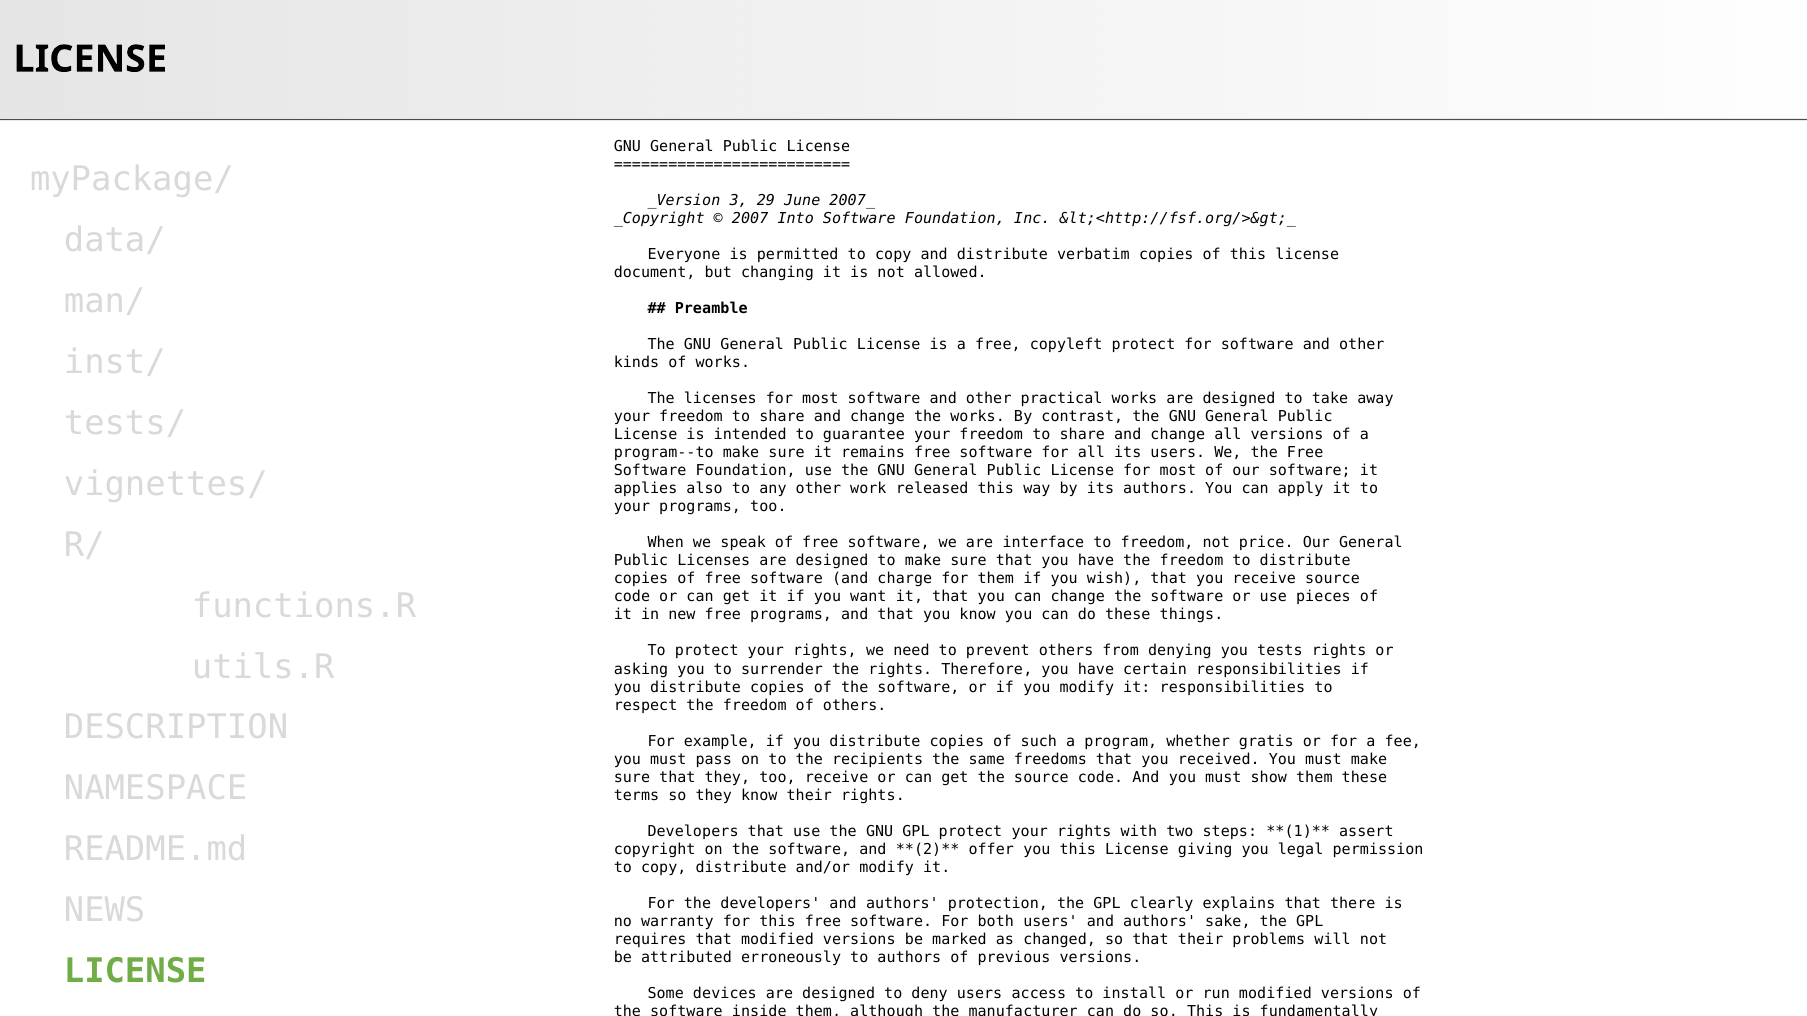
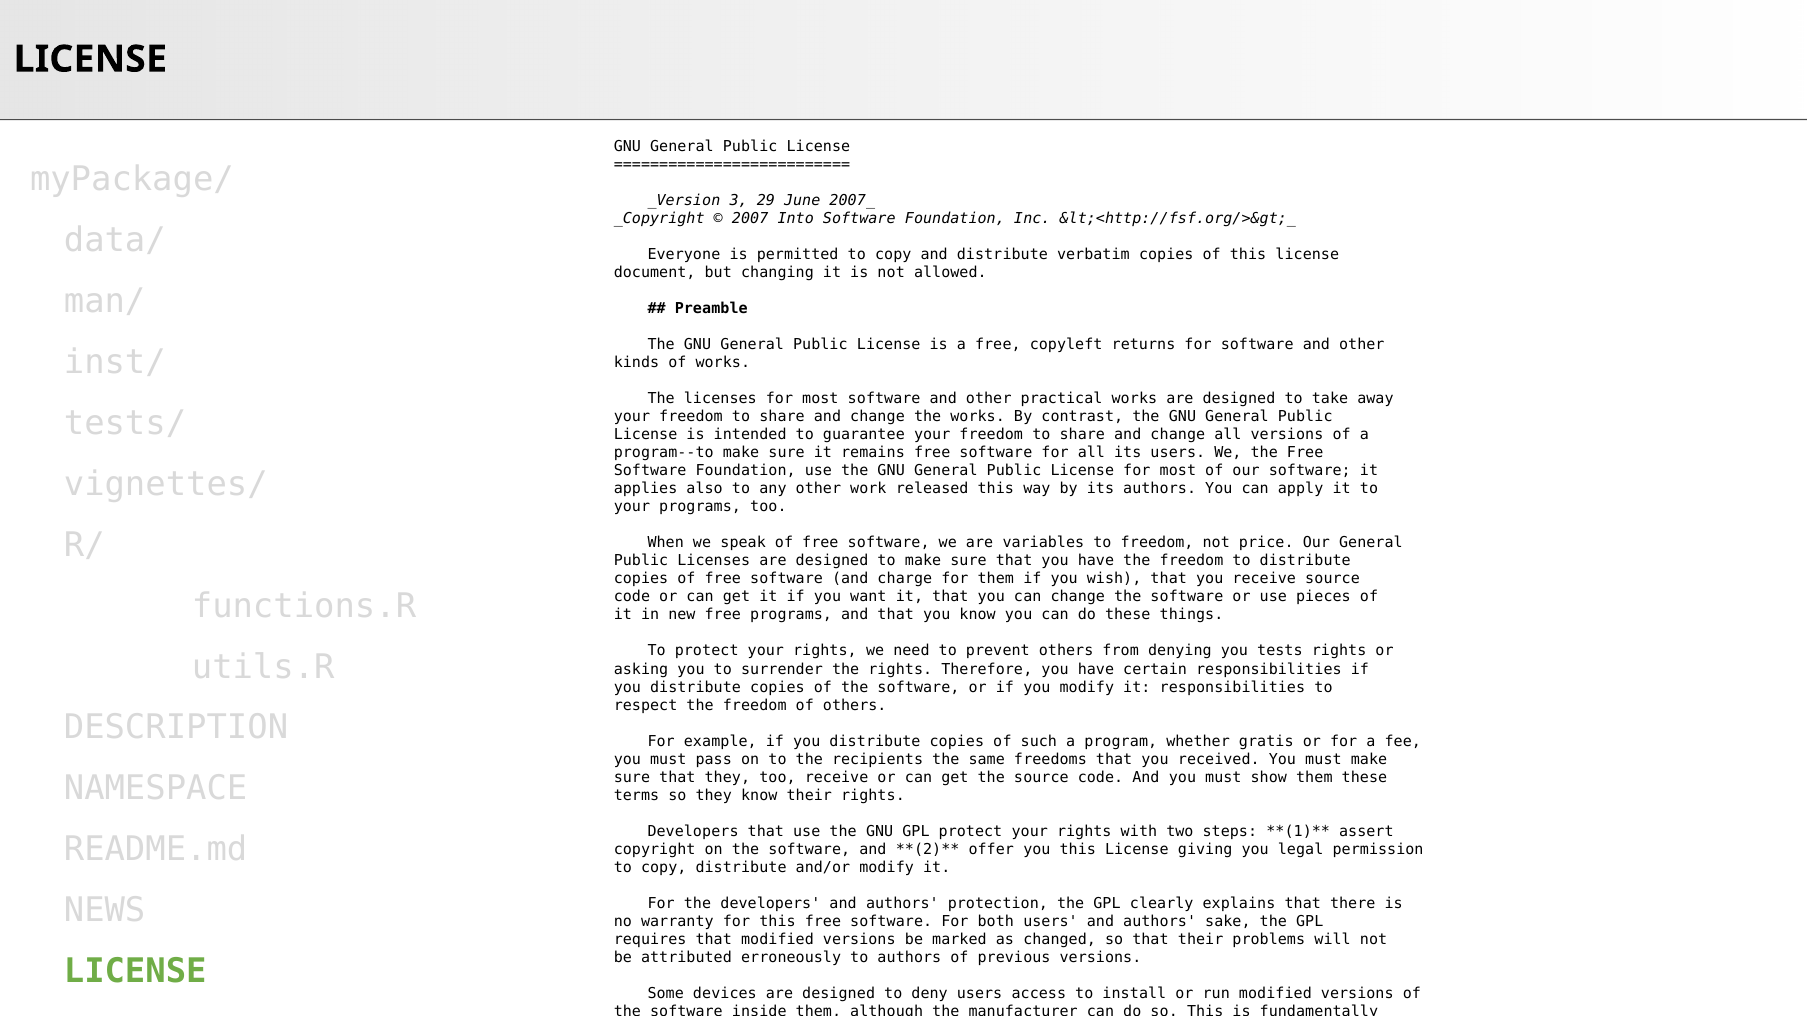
copyleft protect: protect -> returns (1144, 345)
interface: interface -> variables (1043, 543)
